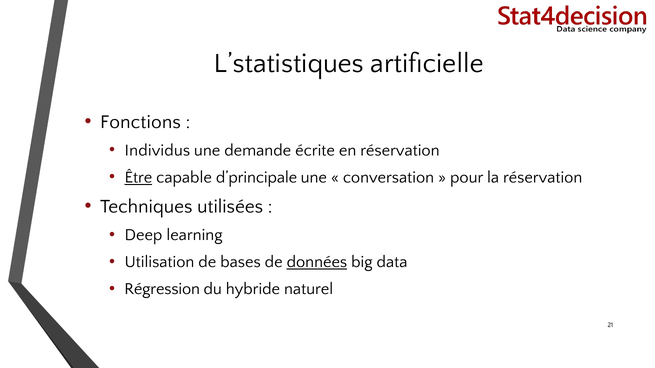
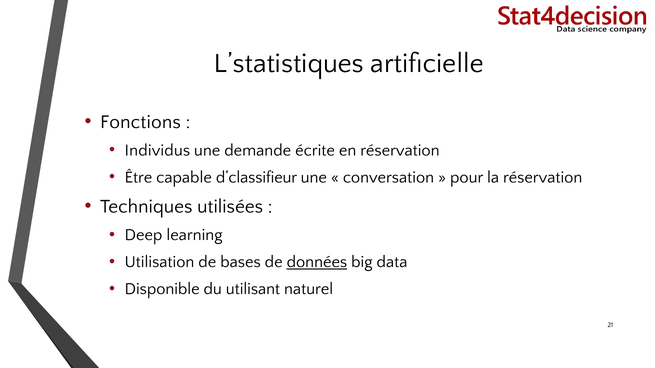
Être underline: present -> none (138, 178)
d’principale: d’principale -> d’classifieur (257, 178)
Régression: Régression -> Disponible (162, 289)
hybride: hybride -> utilisant (253, 289)
